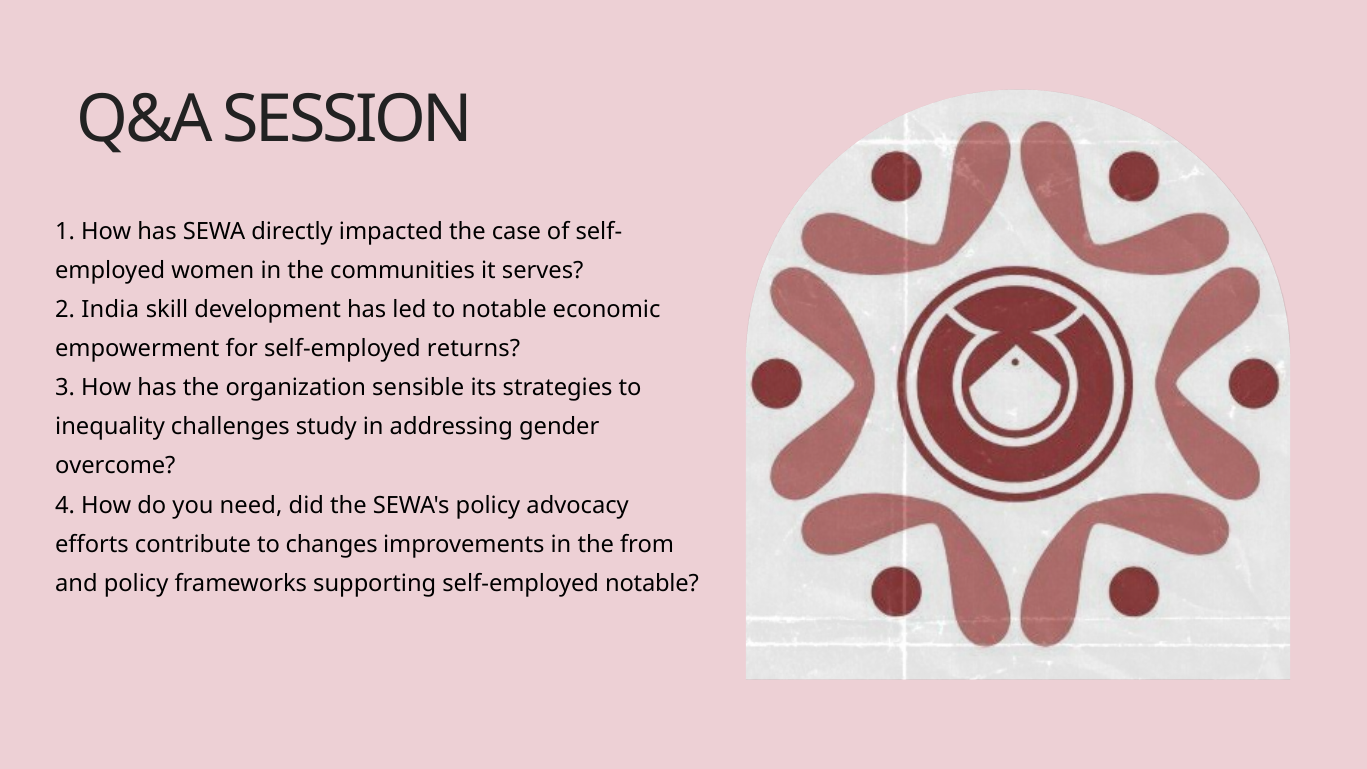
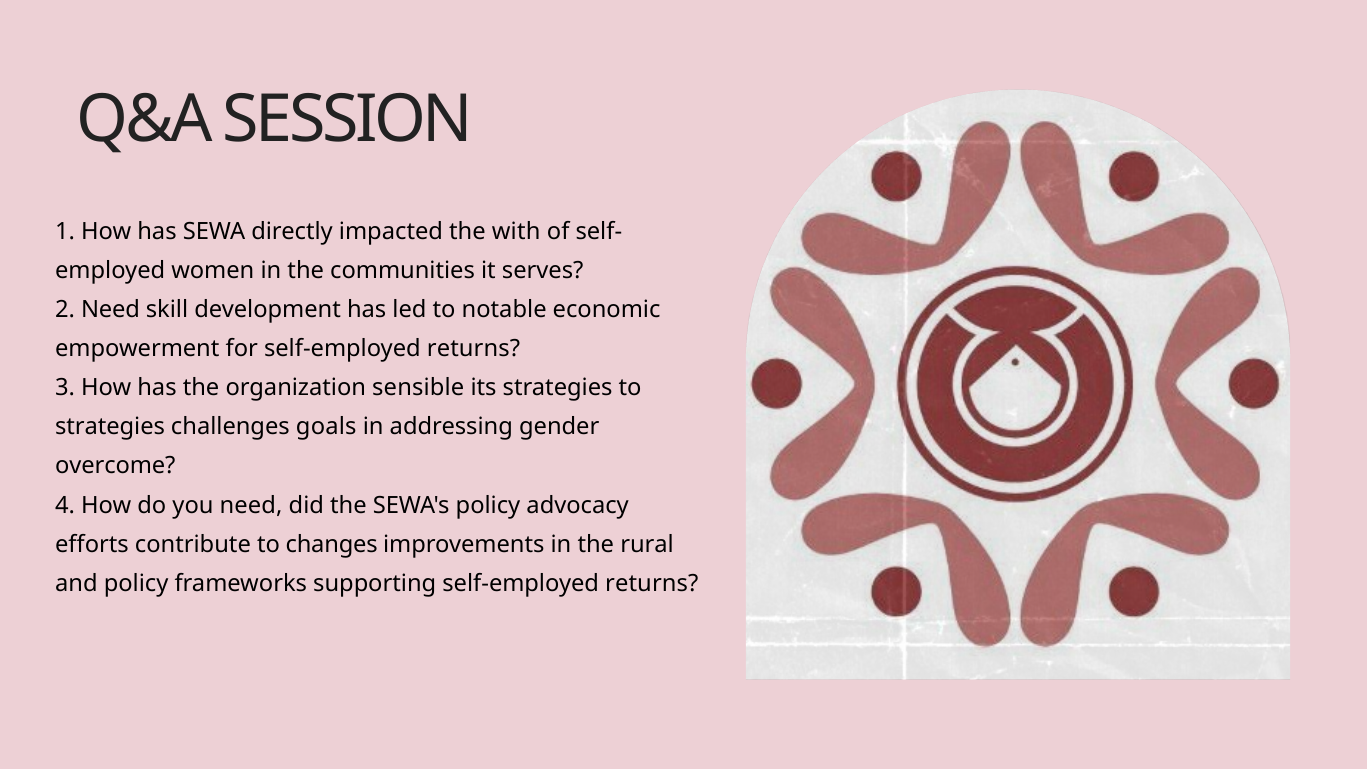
case: case -> with (516, 231)
2 India: India -> Need (111, 309)
inequality: inequality -> strategies (110, 427)
study: study -> goals (326, 427)
from: from -> rural (647, 544)
supporting self-employed notable: notable -> returns (652, 584)
